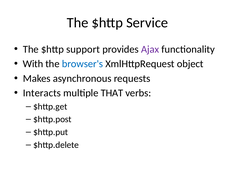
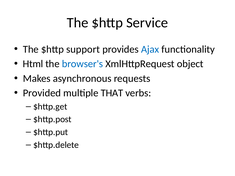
Ajax colour: purple -> blue (150, 49)
With: With -> Html (33, 64)
Interacts: Interacts -> Provided (42, 93)
